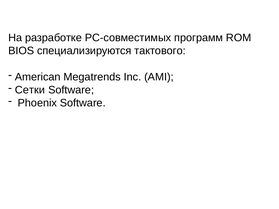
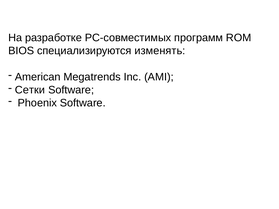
тактового: тактового -> изменять (160, 51)
